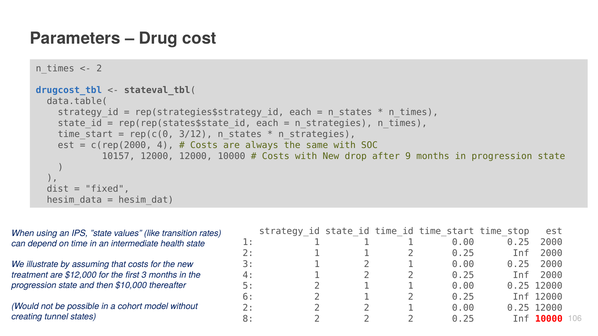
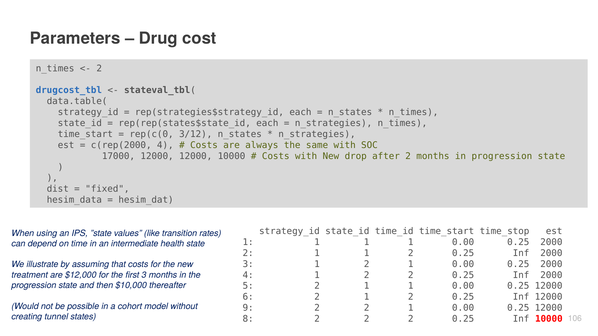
10157: 10157 -> 17000 (118, 156)
after 9: 9 -> 2 (408, 156)
2: 2 -> 9 (248, 308)
